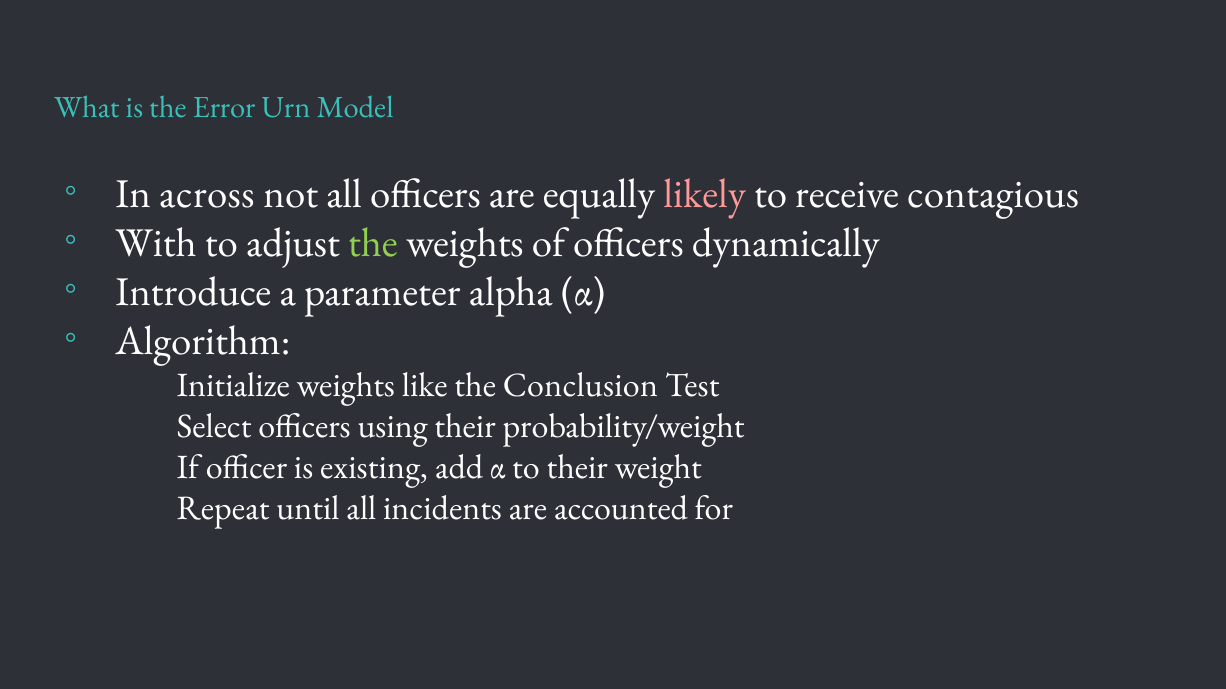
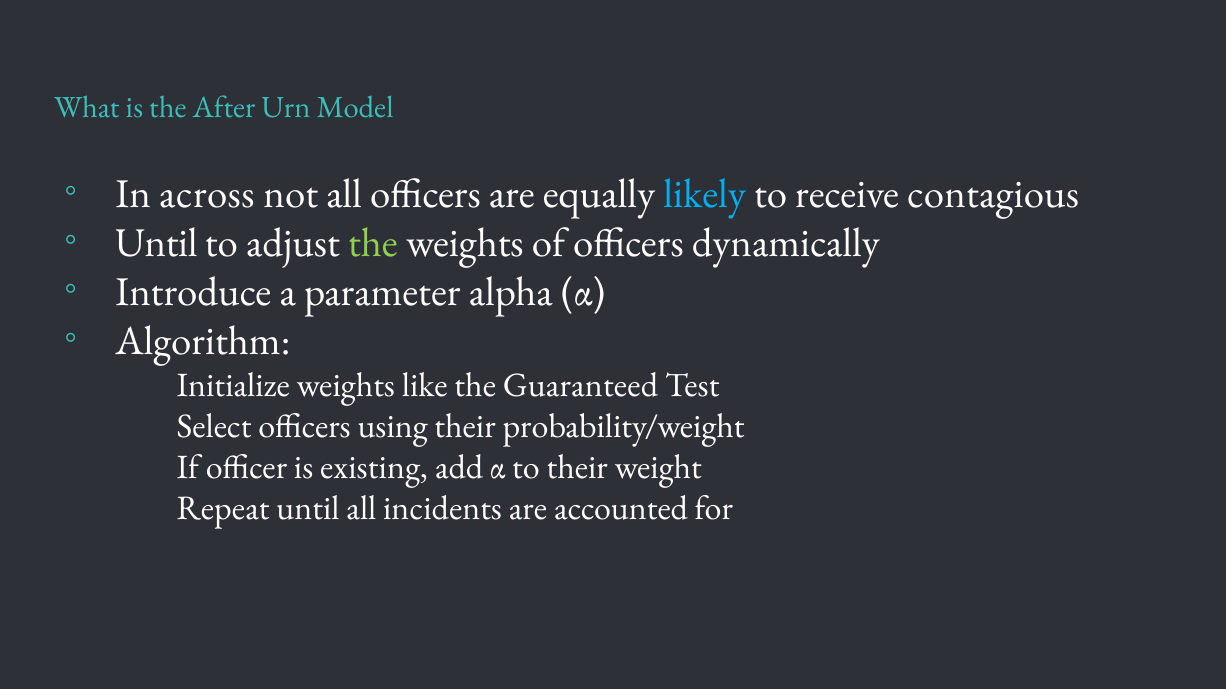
Error: Error -> After (224, 108)
likely colour: pink -> light blue (705, 194)
With: With -> Until (156, 243)
Conclusion: Conclusion -> Guaranteed (580, 386)
